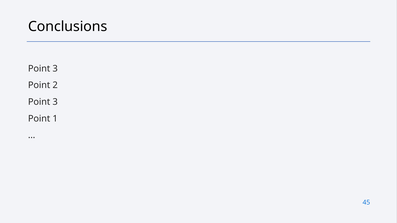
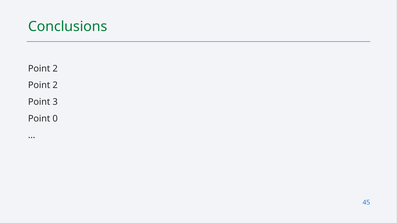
Conclusions colour: black -> green (68, 27)
3: 3 -> 2 (55, 69)
1: 1 -> 0 (55, 119)
